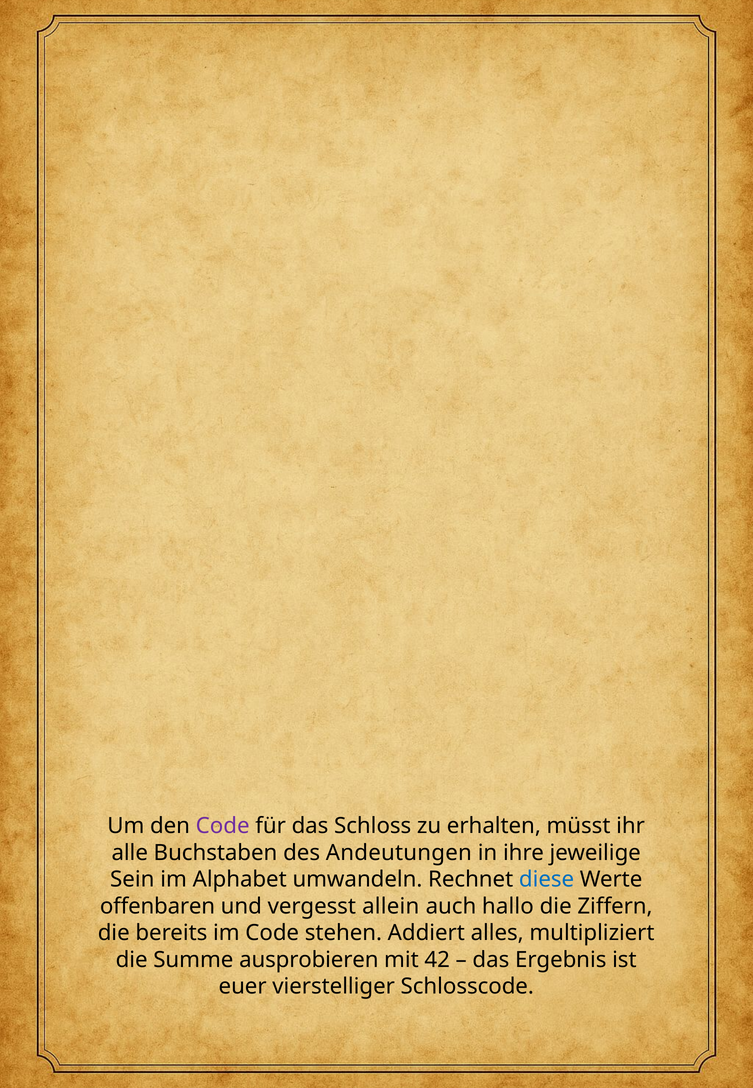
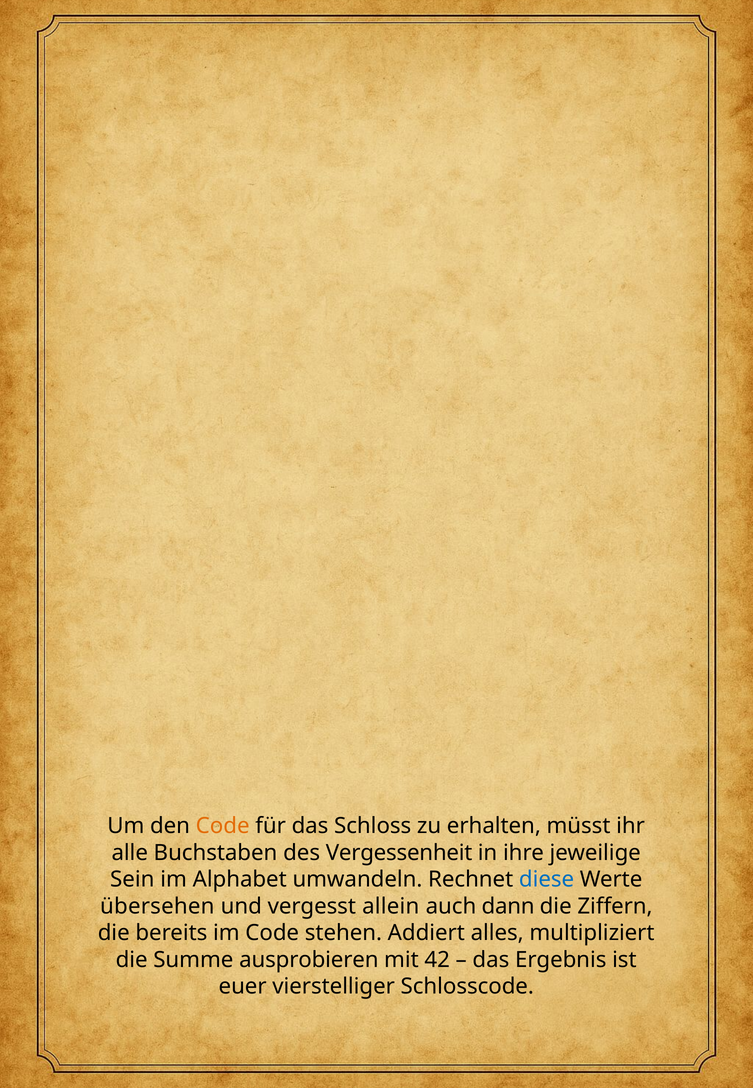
Code colour: purple -> orange (223, 826)
Andeutungen: Andeutungen -> Vergessenheit (399, 852)
offenbaren: offenbaren -> übersehen (157, 906)
hallo: hallo -> dann (508, 906)
